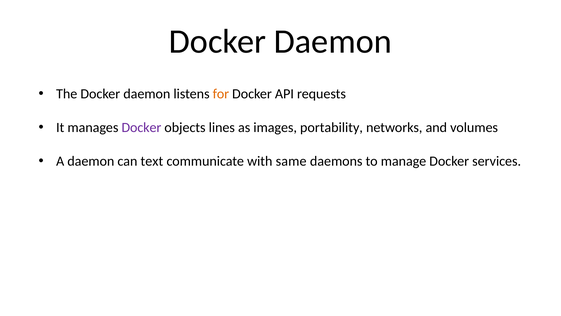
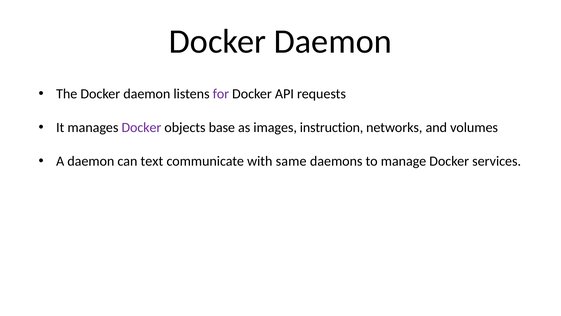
for colour: orange -> purple (221, 94)
lines: lines -> base (222, 127)
portability: portability -> instruction (332, 127)
